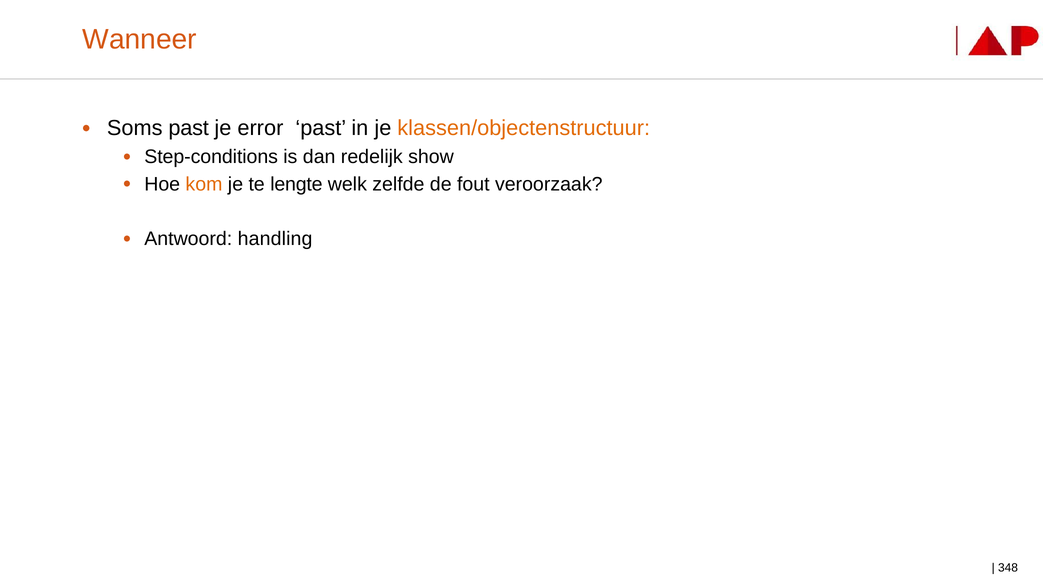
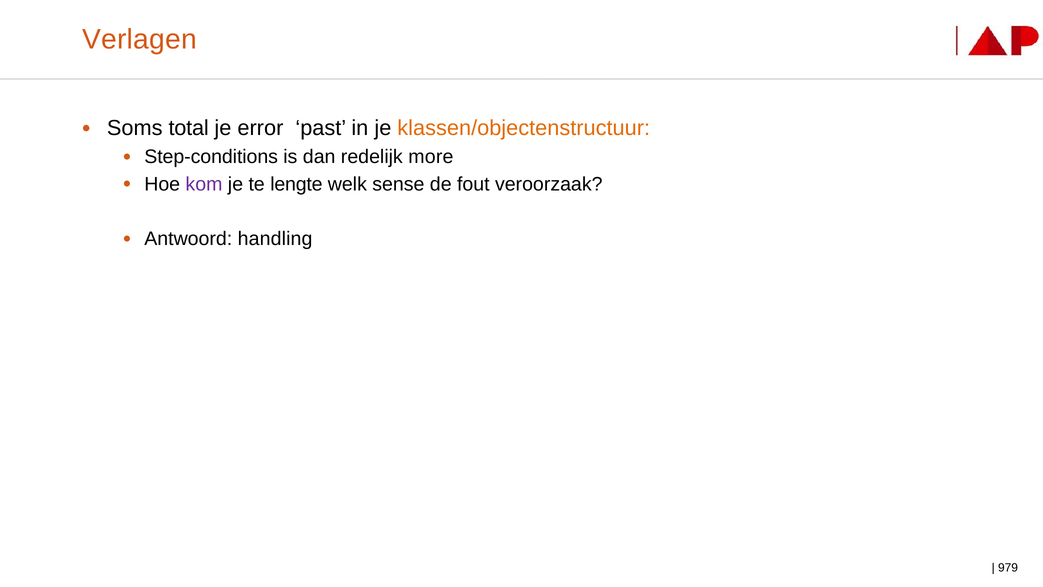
Wanneer: Wanneer -> Verlagen (140, 39)
Soms past: past -> total (189, 128)
show: show -> more (431, 157)
kom colour: orange -> purple (204, 184)
zelfde: zelfde -> sense (398, 184)
348: 348 -> 979 (1008, 568)
